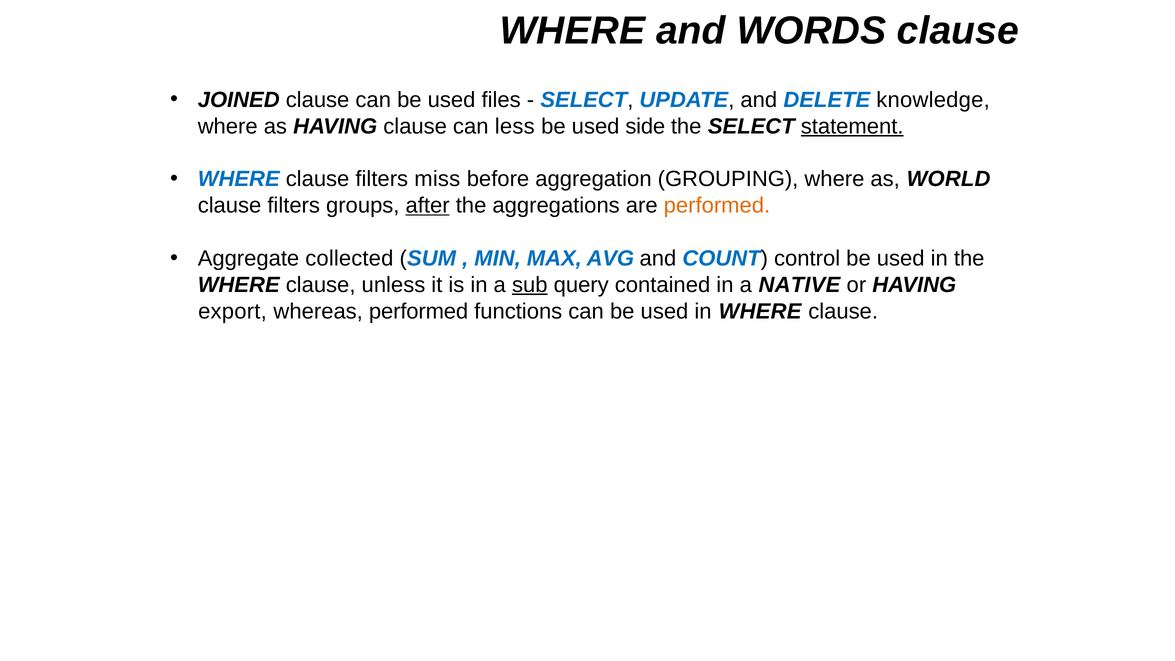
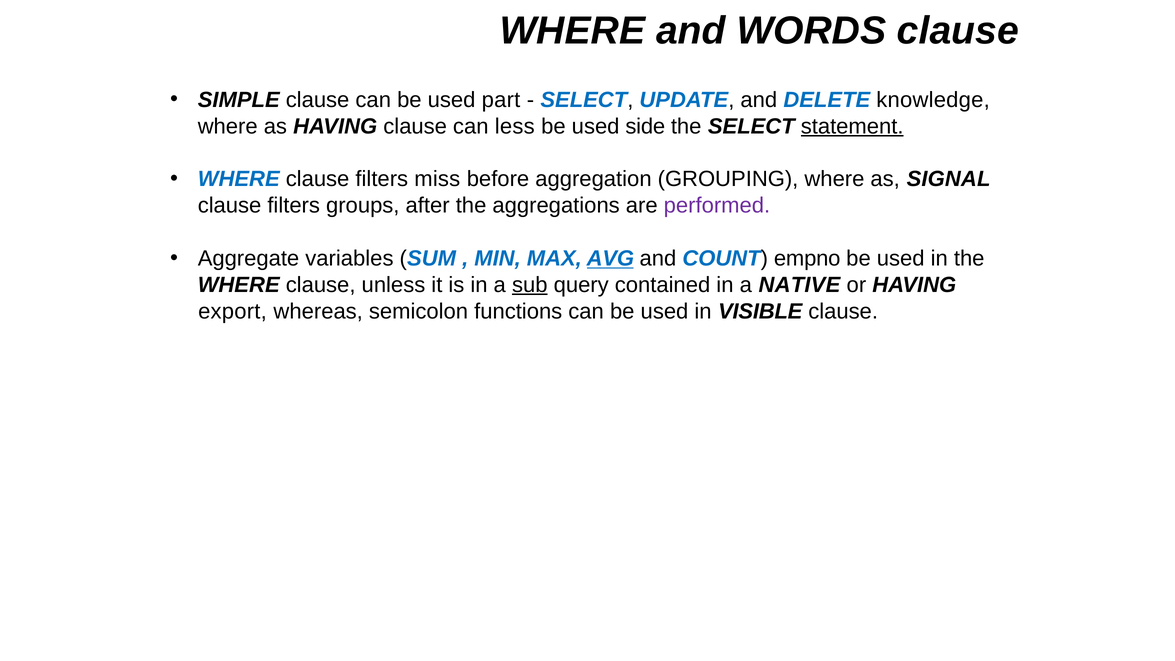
JOINED: JOINED -> SIMPLE (239, 100)
files: files -> part (501, 100)
WORLD: WORLD -> SIGNAL (949, 179)
after underline: present -> none (428, 206)
performed colour: orange -> purple (717, 206)
collected: collected -> variables (349, 258)
AVG underline: none -> present (610, 258)
control: control -> empno (807, 258)
whereas performed: performed -> semicolon (419, 311)
in WHERE: WHERE -> VISIBLE (760, 311)
